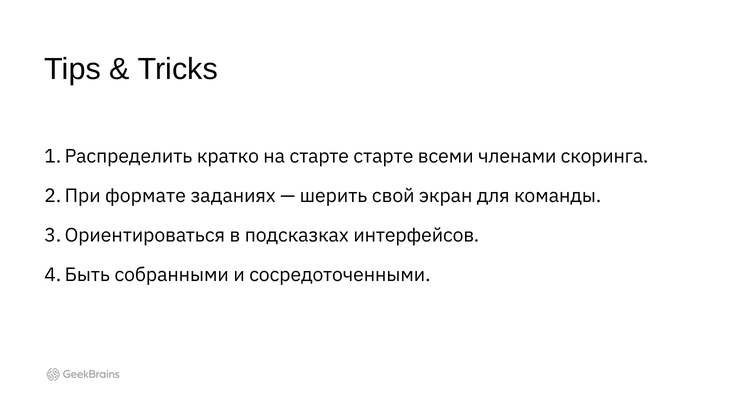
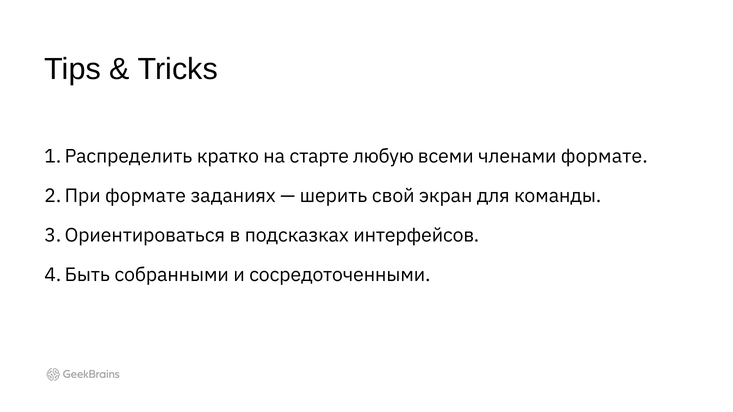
старте старте: старте -> любую (383, 157)
членами скоринга: скоринга -> формате (604, 157)
